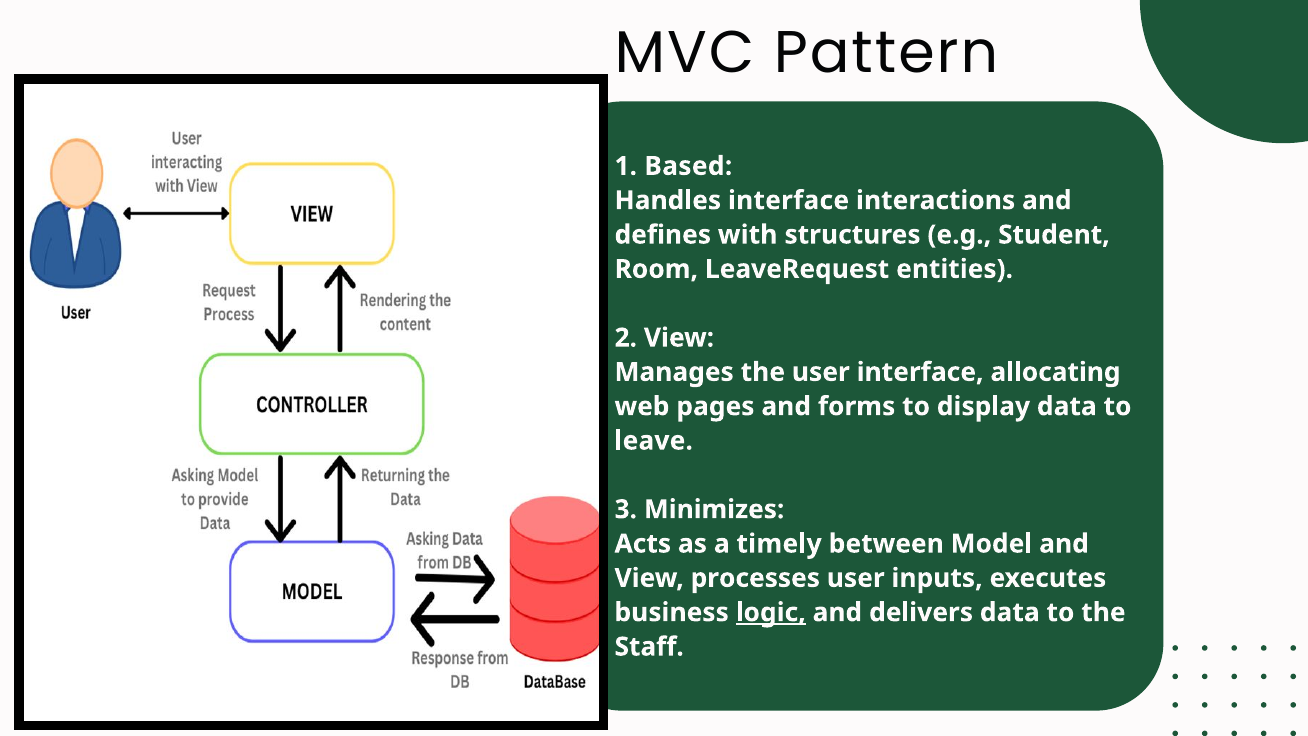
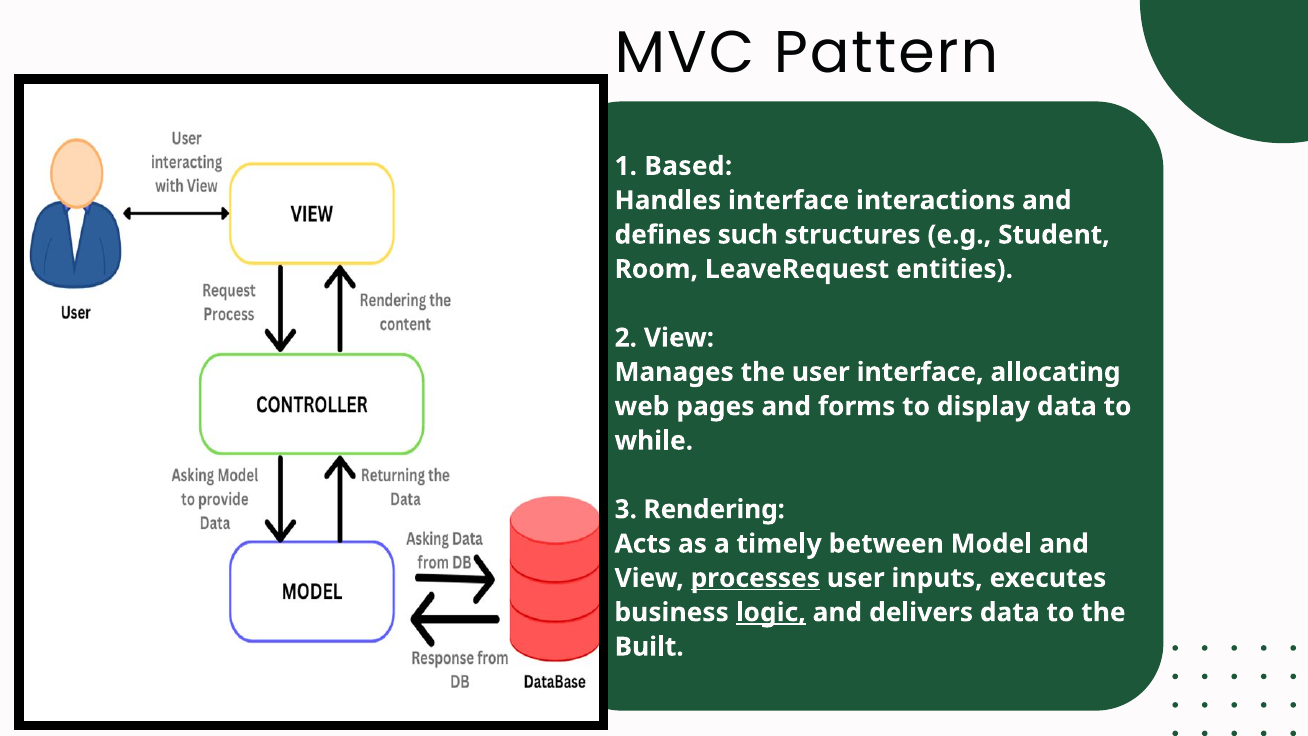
with: with -> such (748, 235)
leave: leave -> while (654, 441)
Minimizes: Minimizes -> Rendering (714, 509)
processes underline: none -> present (755, 578)
Staff: Staff -> Built (649, 647)
